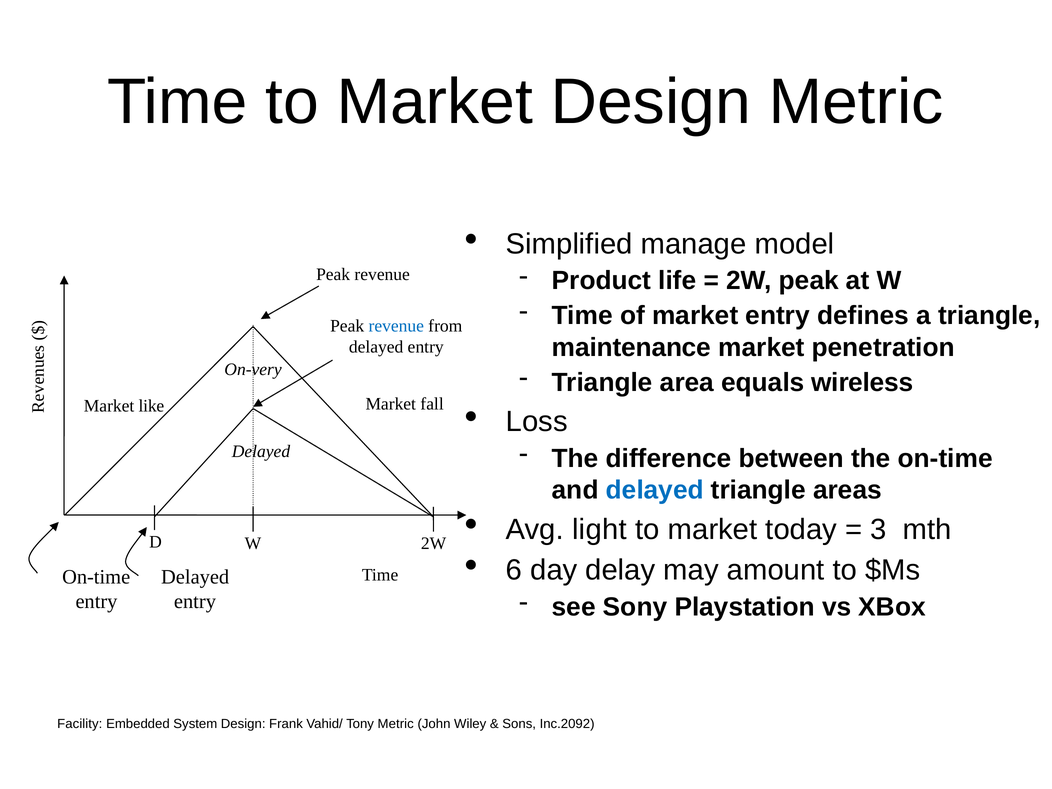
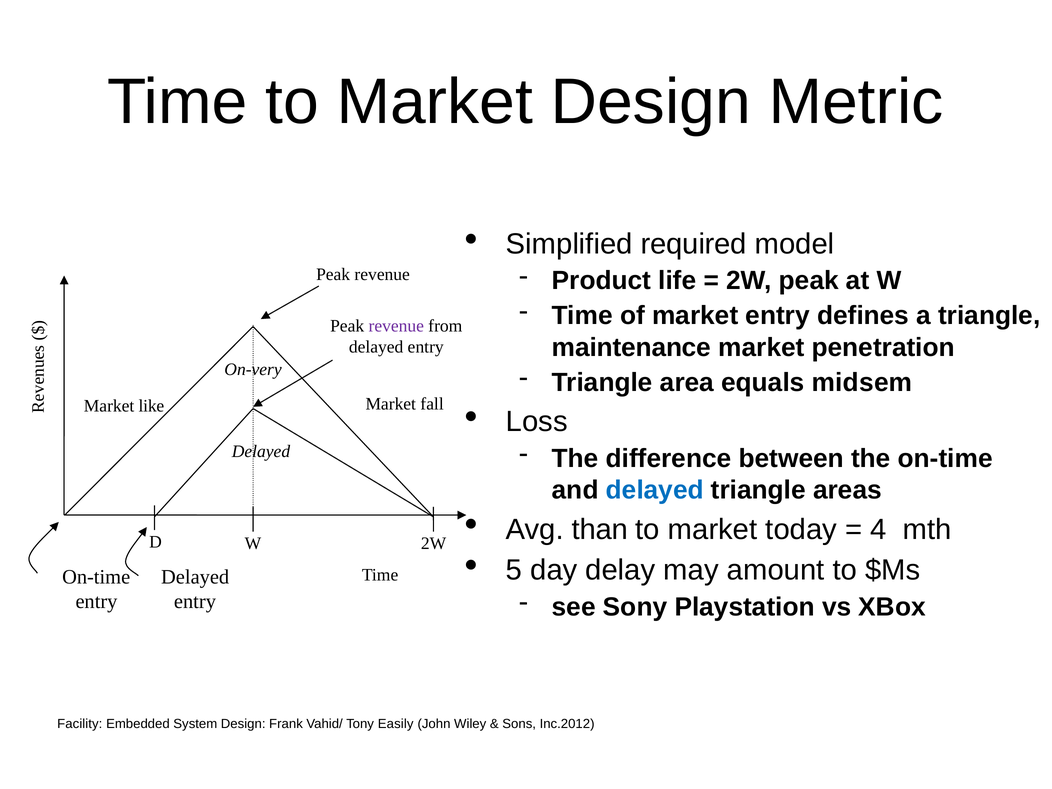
manage: manage -> required (694, 244)
revenue colour: blue -> purple (396, 326)
wireless: wireless -> midsem (862, 382)
light: light -> than (600, 529)
3: 3 -> 4 (878, 529)
6: 6 -> 5 (514, 570)
Tony Metric: Metric -> Easily (396, 724)
Inc.2092: Inc.2092 -> Inc.2012 (567, 724)
